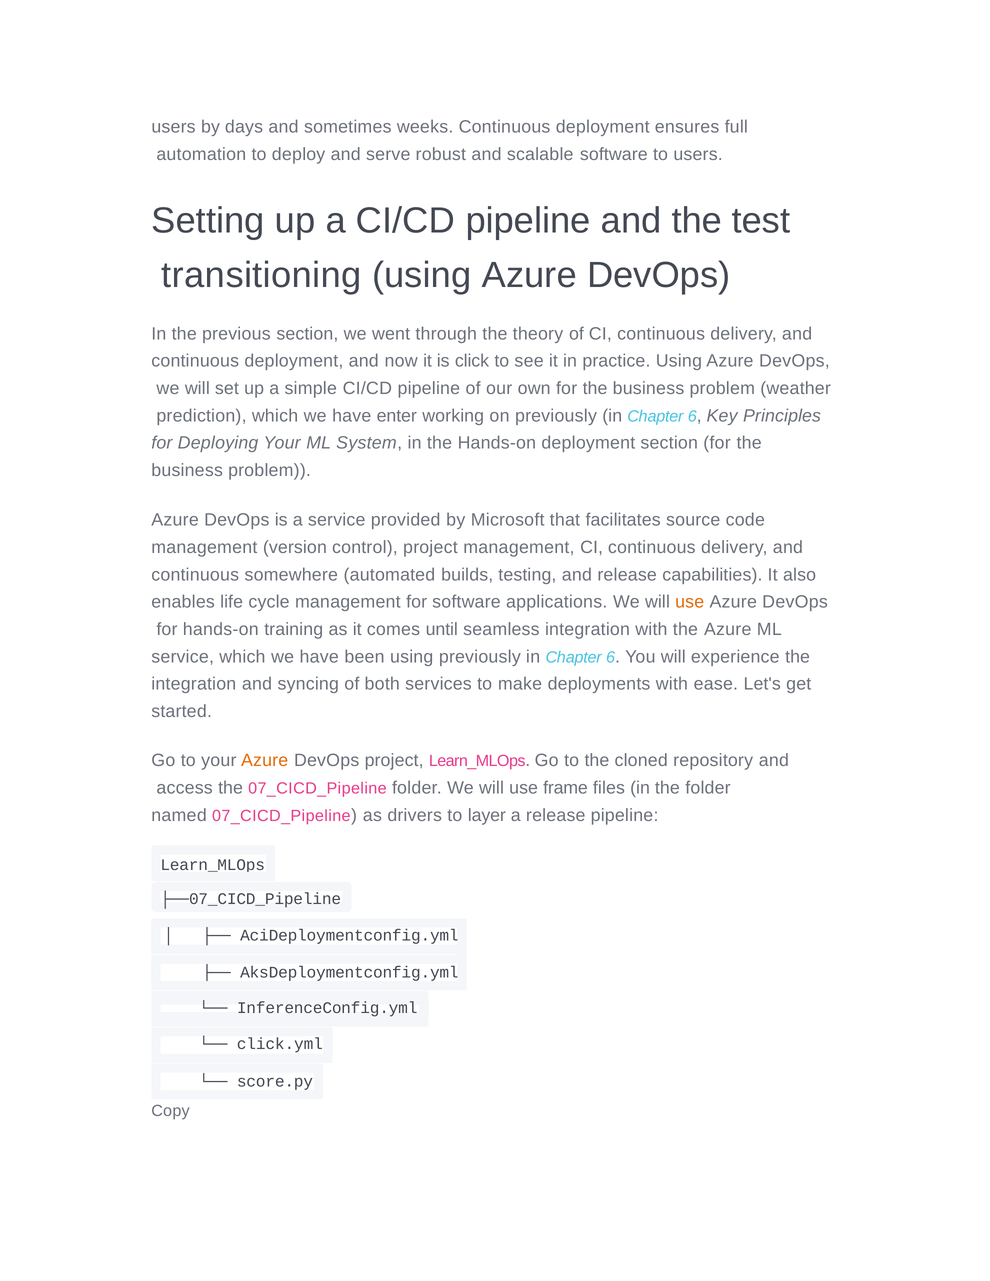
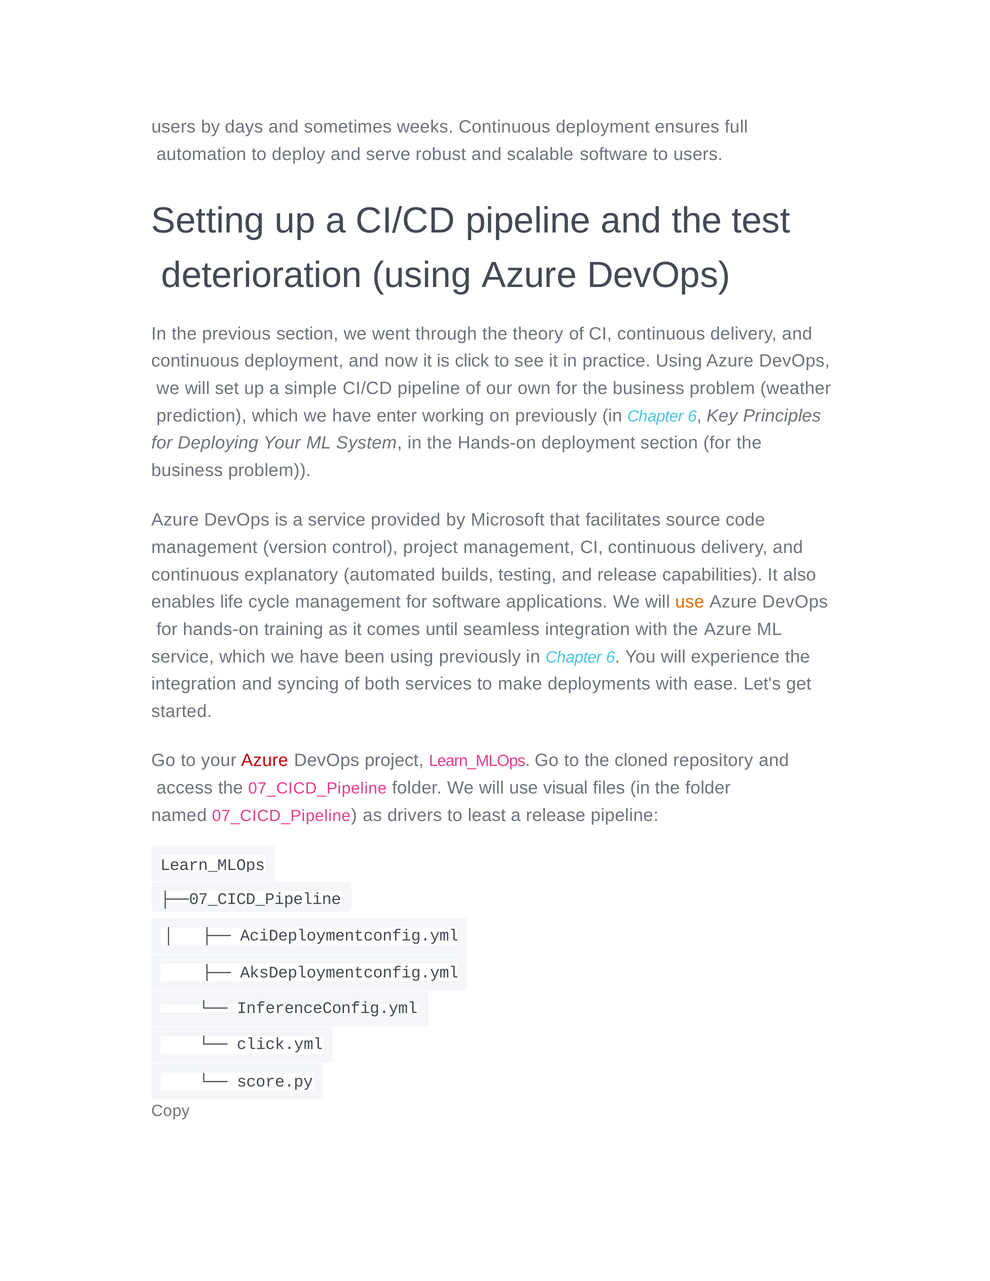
transitioning: transitioning -> deterioration (262, 275)
somewhere: somewhere -> explanatory (291, 575)
Azure colour: orange -> red (265, 761)
frame: frame -> visual (566, 788)
layer: layer -> least (487, 815)
